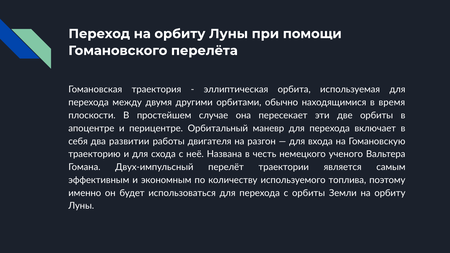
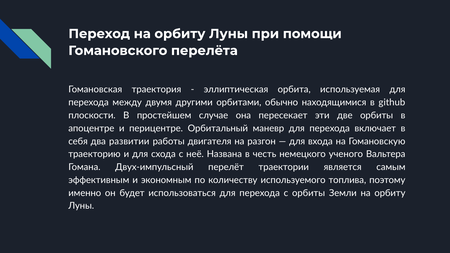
время: время -> github (392, 103)
